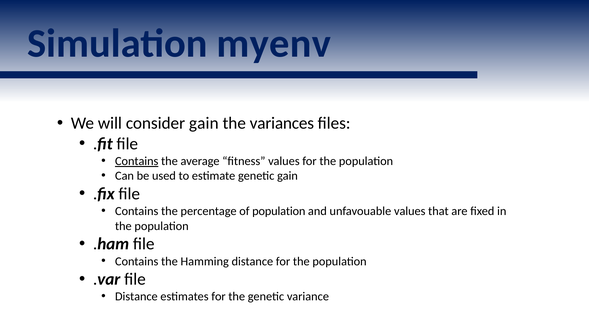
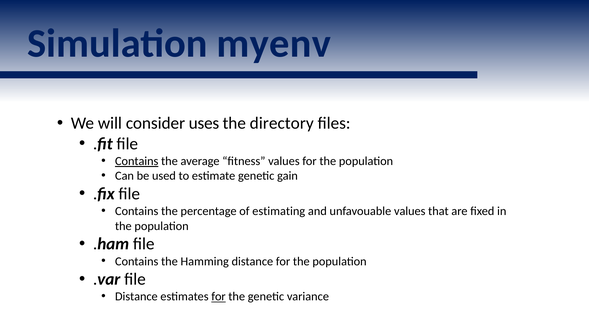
consider gain: gain -> uses (204, 123)
variances: variances -> directory (282, 123)
of population: population -> estimating (279, 211)
for underline: none -> present (219, 297)
